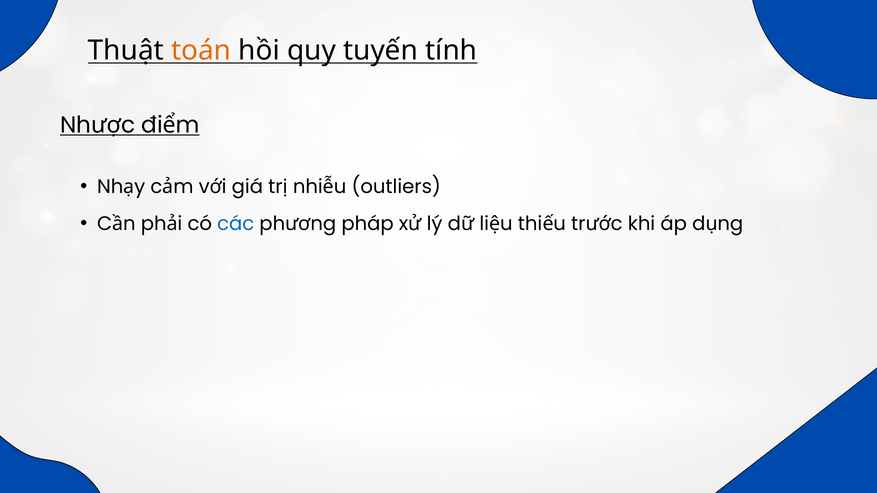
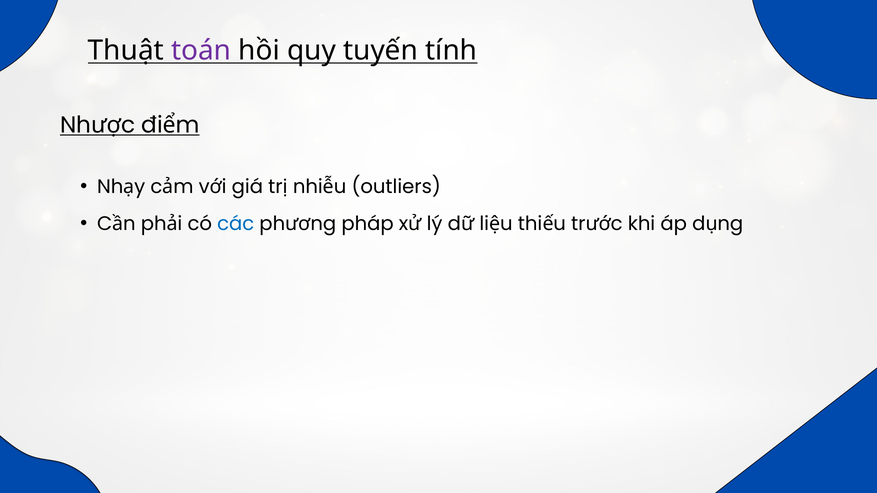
toán colour: orange -> purple (201, 50)
